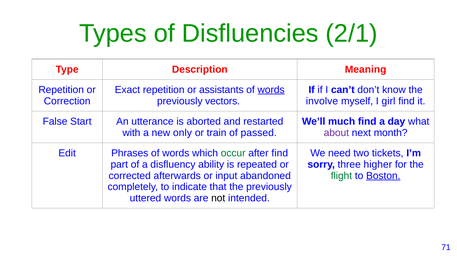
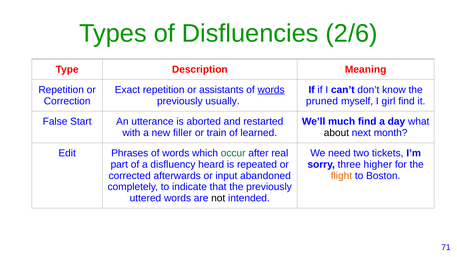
2/1: 2/1 -> 2/6 (352, 33)
vectors: vectors -> usually (223, 101)
involve: involve -> pruned (322, 101)
only: only -> filler (183, 133)
passed: passed -> learned (259, 133)
about colour: purple -> black (336, 133)
after find: find -> real (280, 153)
ability: ability -> heard (211, 164)
flight colour: green -> orange (341, 176)
Boston underline: present -> none (383, 176)
